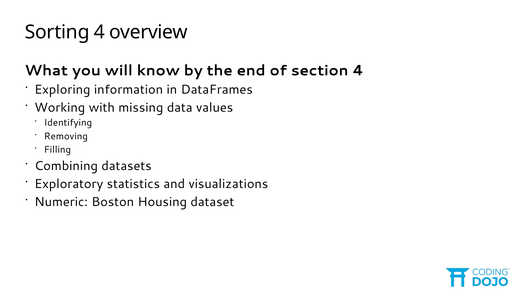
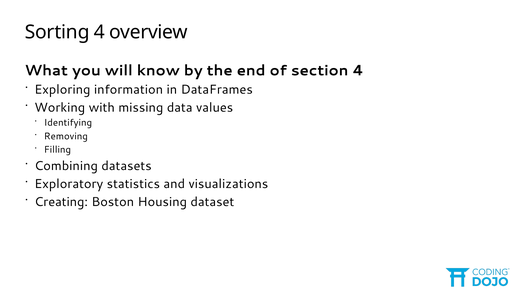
Numeric: Numeric -> Creating (61, 202)
